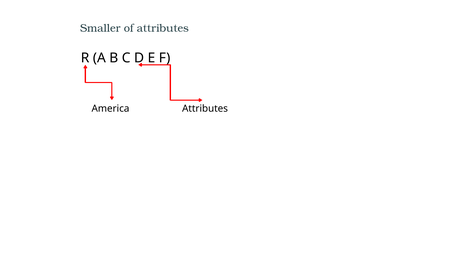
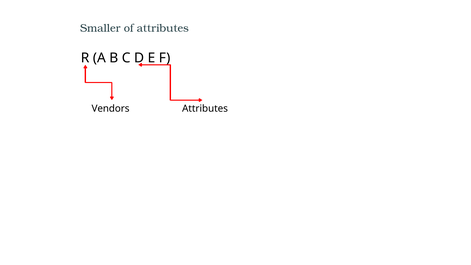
America: America -> Vendors (111, 108)
